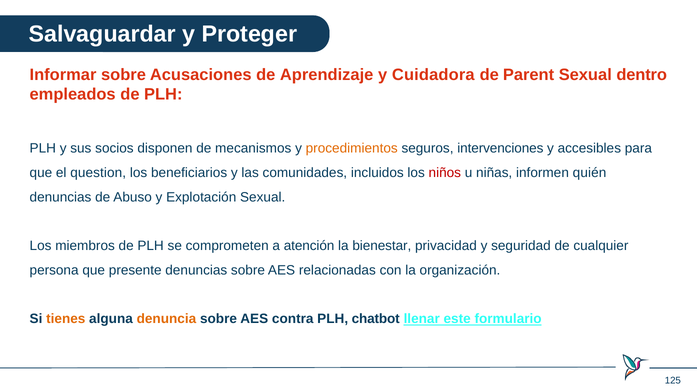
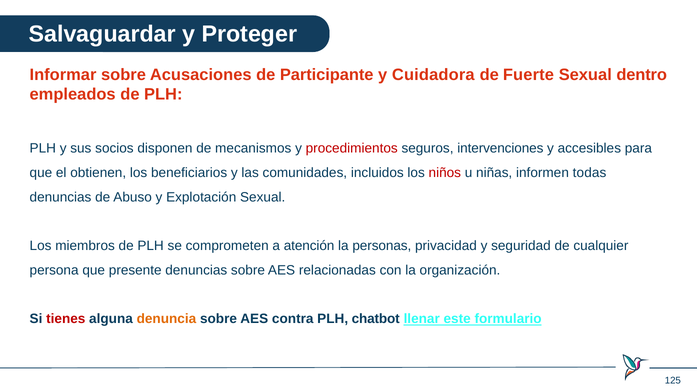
Aprendizaje: Aprendizaje -> Participante (327, 75)
Parent: Parent -> Fuerte (528, 75)
procedimientos colour: orange -> red (352, 148)
question: question -> obtienen (98, 173)
quién: quién -> todas (590, 173)
bienestar: bienestar -> personas (382, 246)
tienes colour: orange -> red (66, 319)
